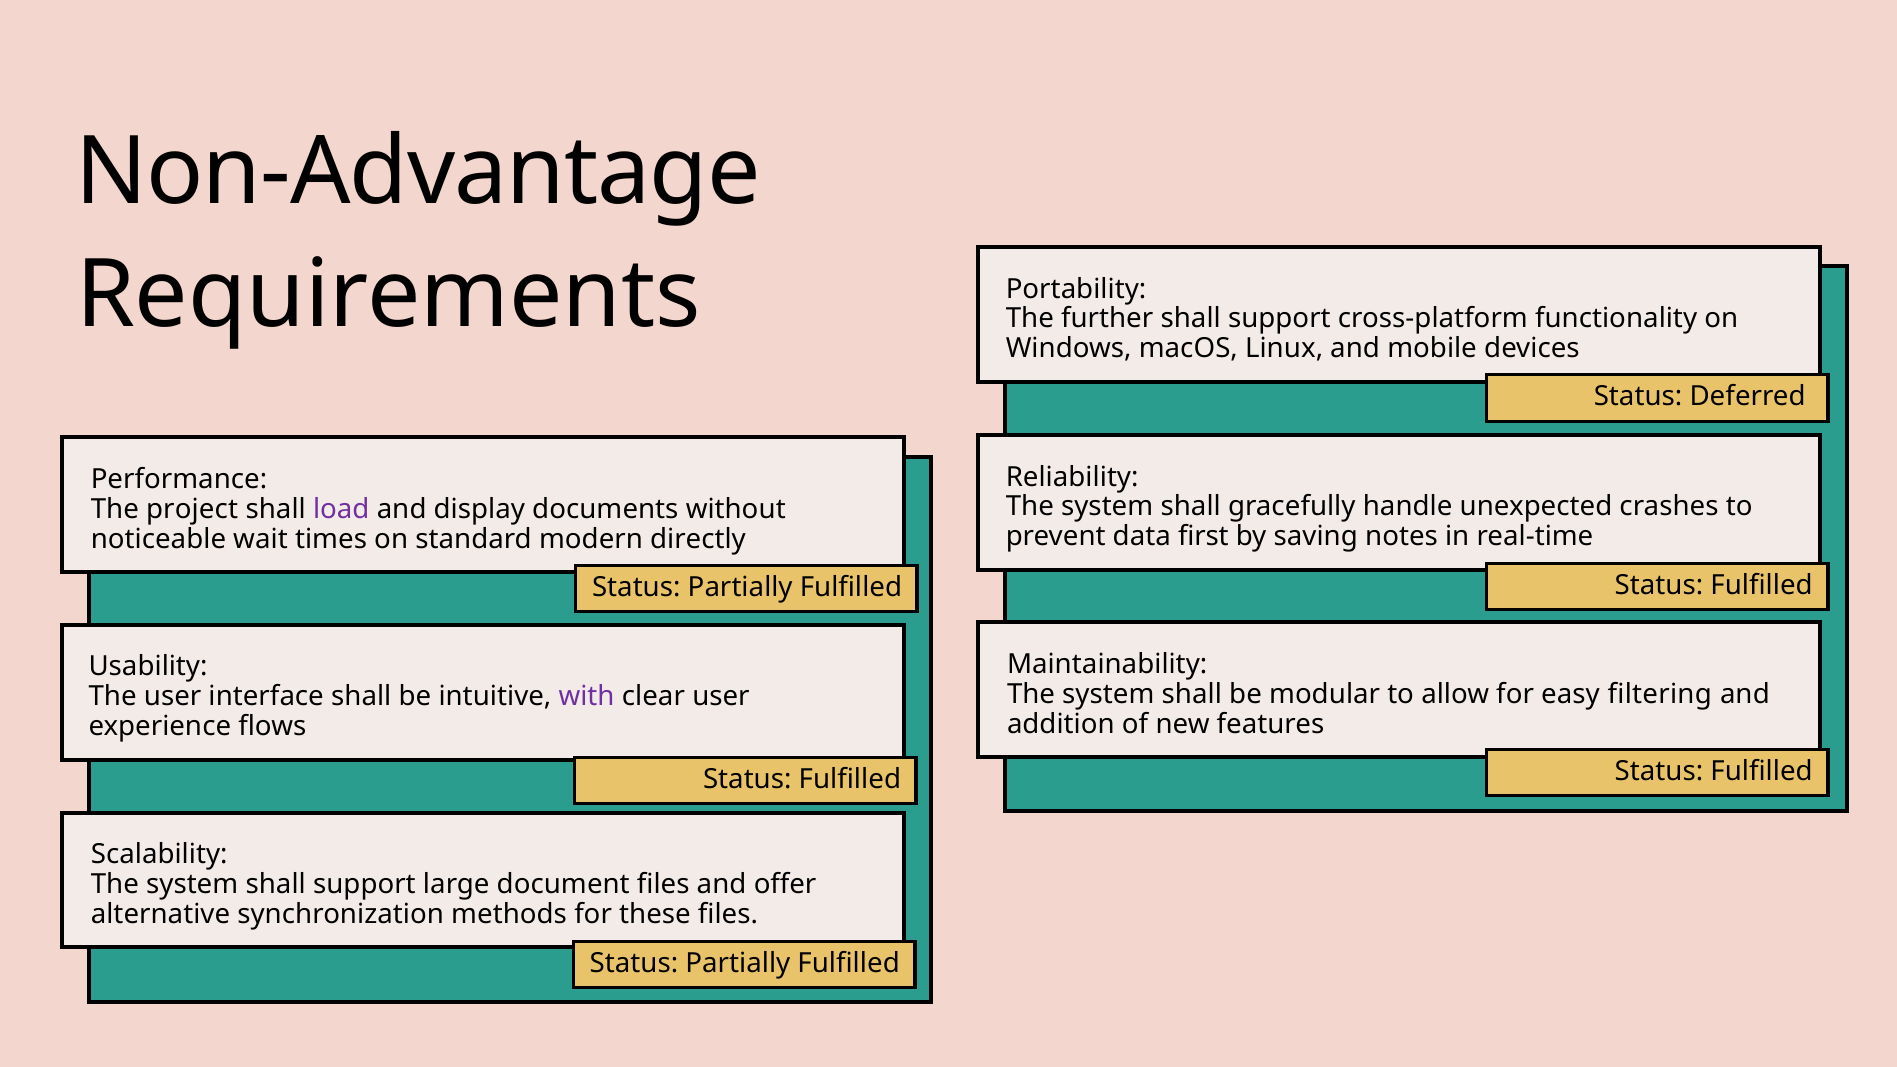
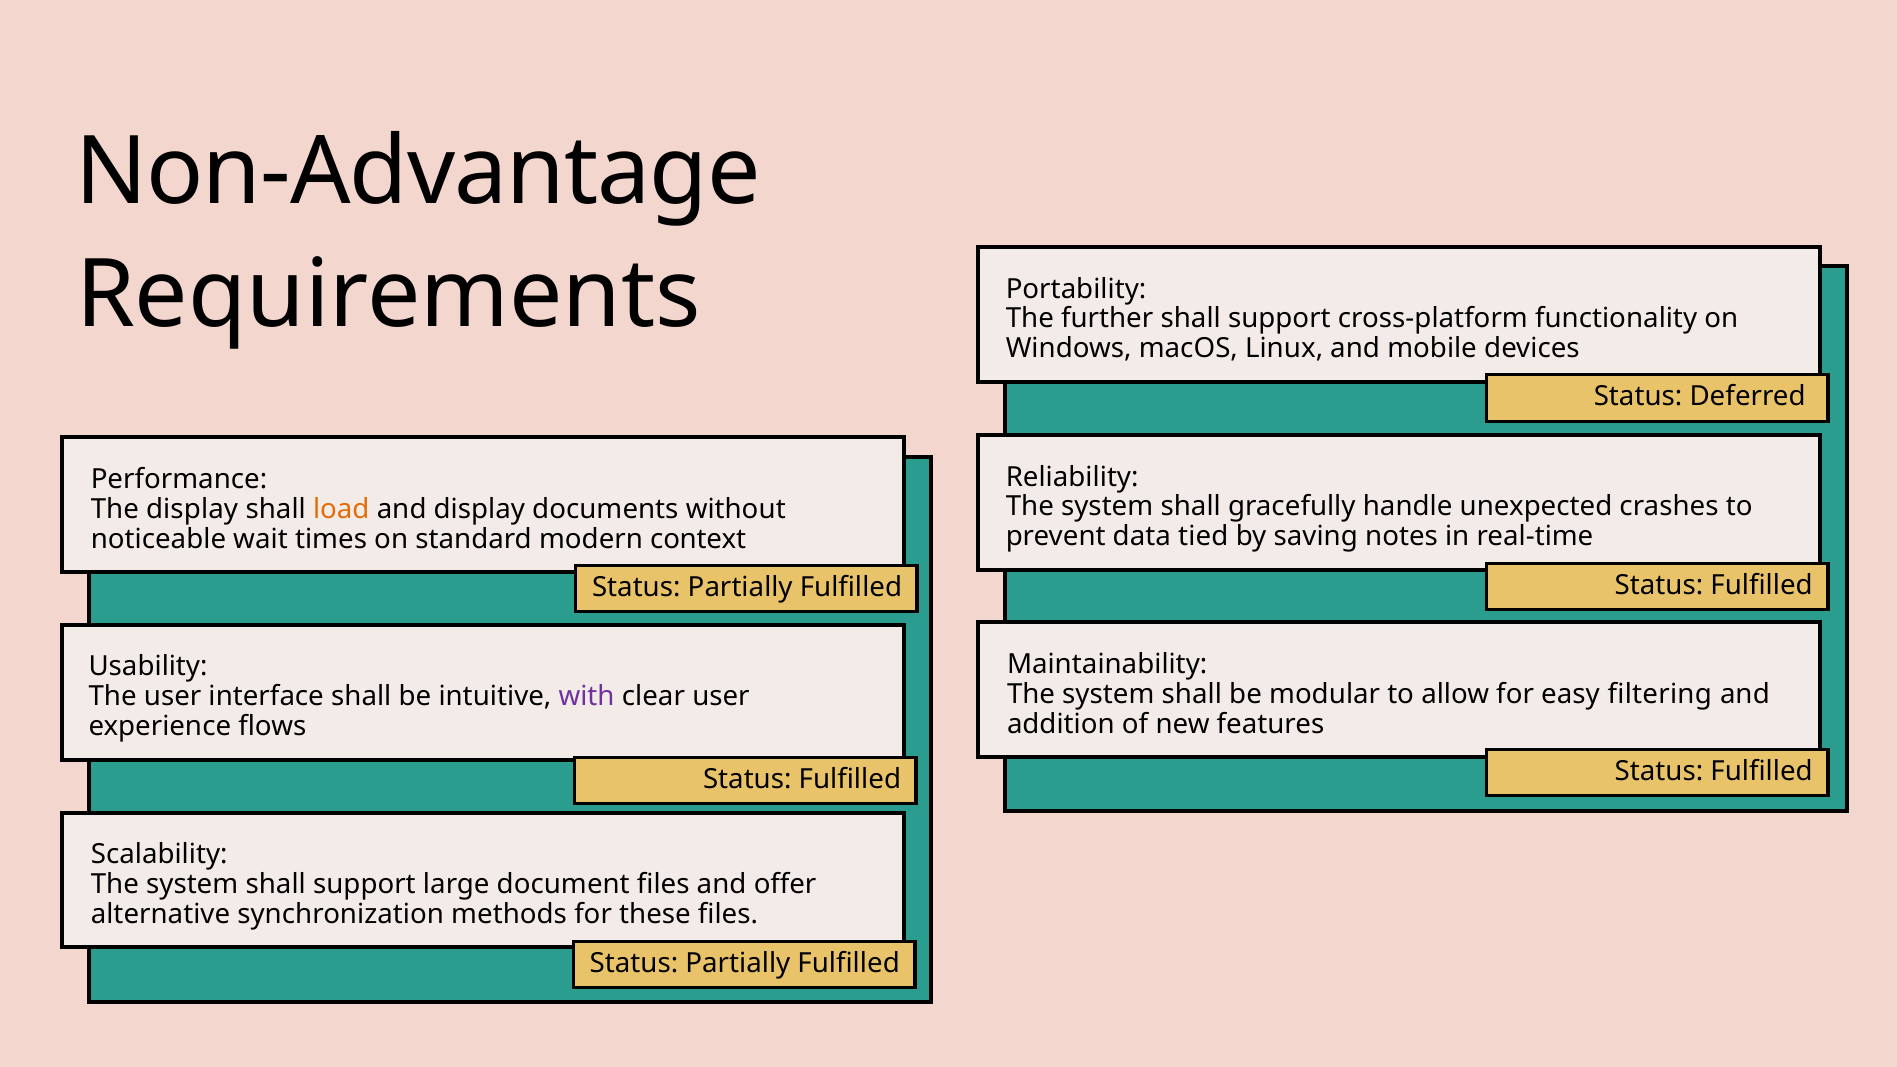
The project: project -> display (192, 509)
load colour: purple -> orange (341, 509)
first: first -> tied (1203, 537)
directly: directly -> context (698, 539)
